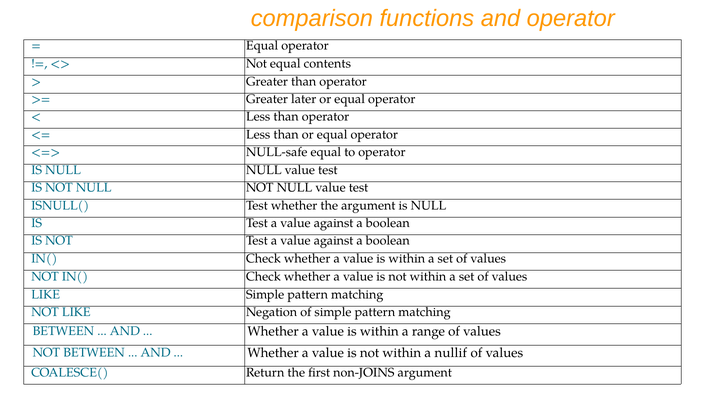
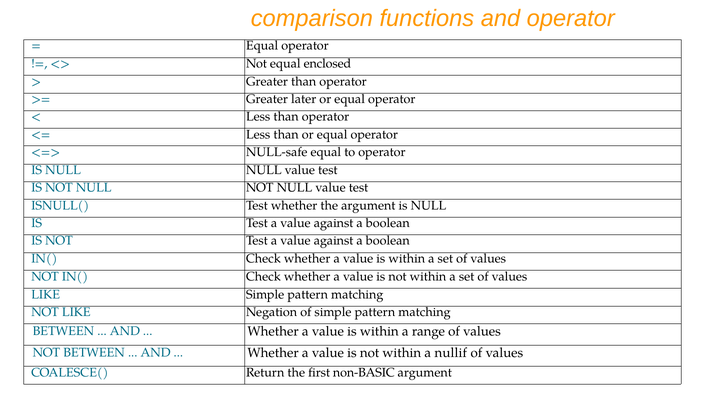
contents: contents -> enclosed (327, 64)
non-JOINS: non-JOINS -> non-BASIC (364, 372)
